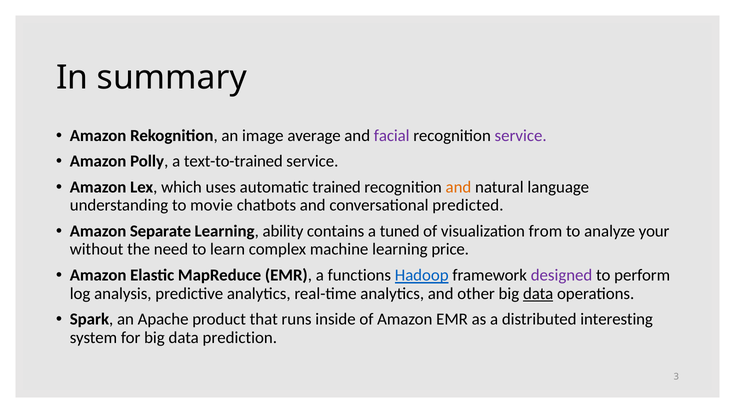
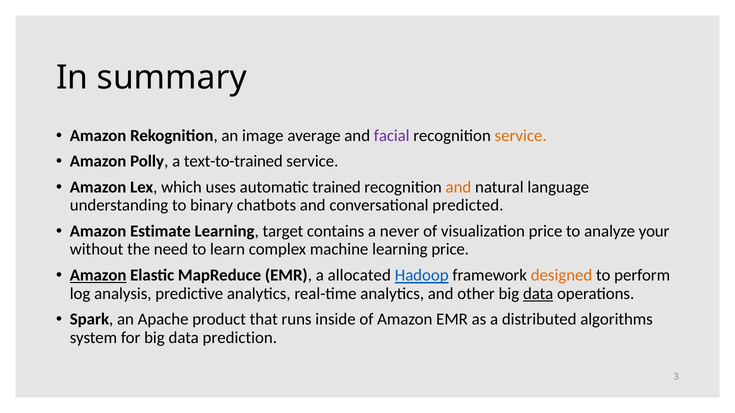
service colour: purple -> orange (521, 136)
movie: movie -> binary (212, 206)
Separate: Separate -> Estimate (160, 231)
ability: ability -> target (283, 231)
tuned: tuned -> never (400, 231)
visualization from: from -> price (546, 231)
Amazon underline: none -> present (98, 276)
functions: functions -> allocated (359, 276)
designed colour: purple -> orange (562, 276)
interesting: interesting -> algorithms (617, 320)
